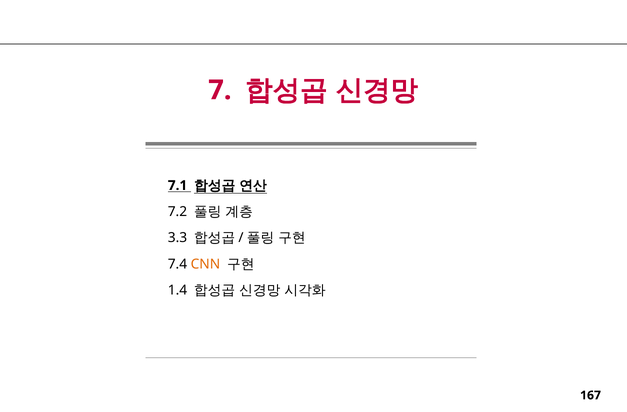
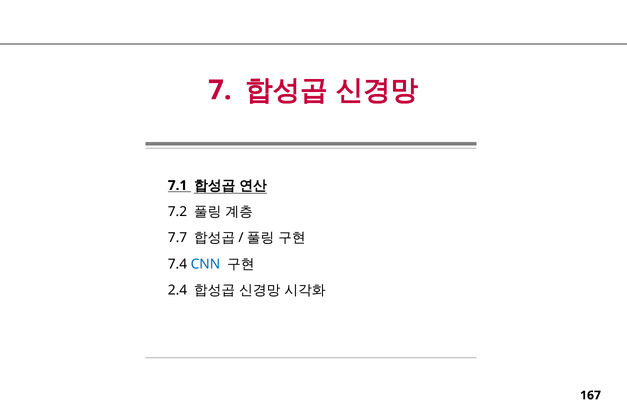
3.3: 3.3 -> 7.7 (178, 238)
CNN colour: orange -> blue (205, 264)
1.4: 1.4 -> 2.4 (178, 290)
